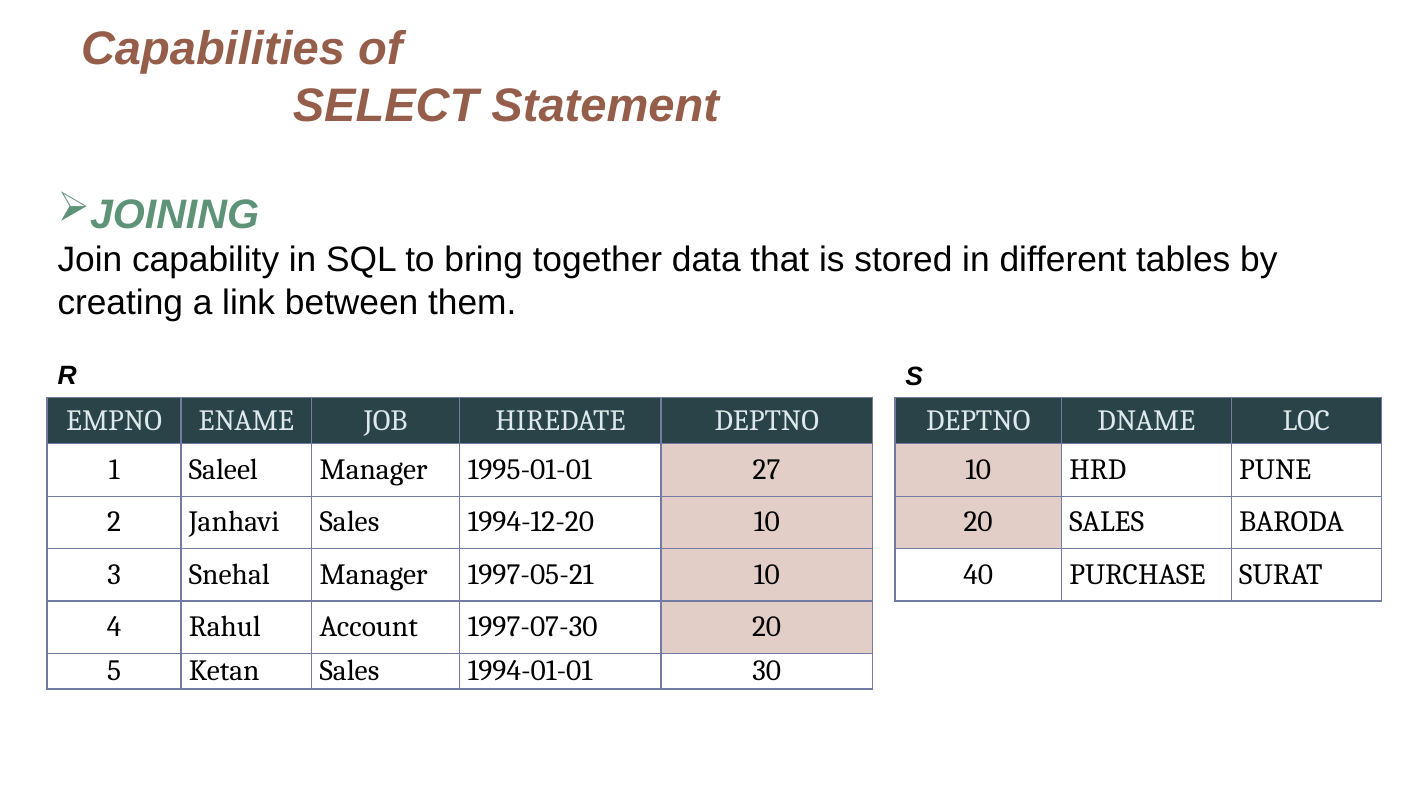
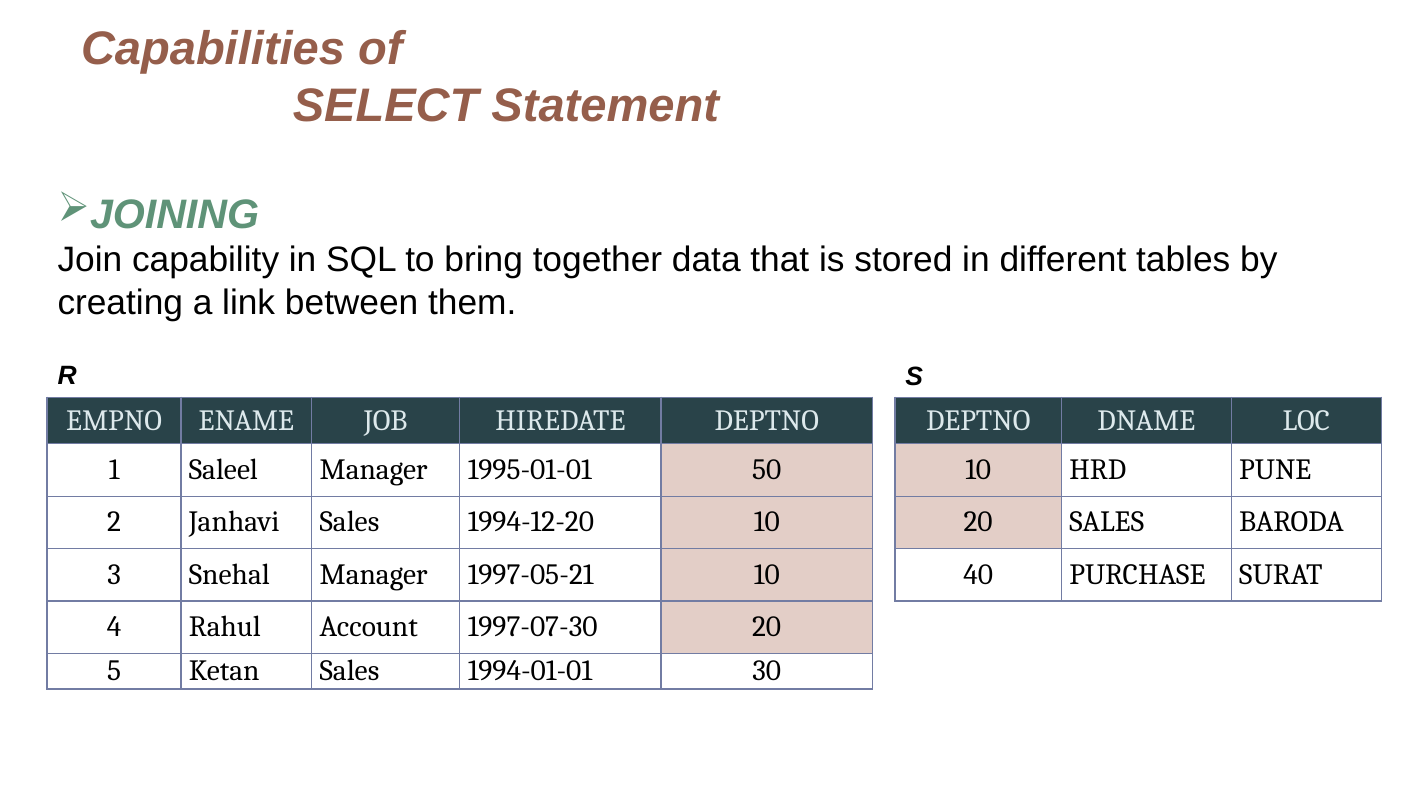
27: 27 -> 50 (767, 470)
